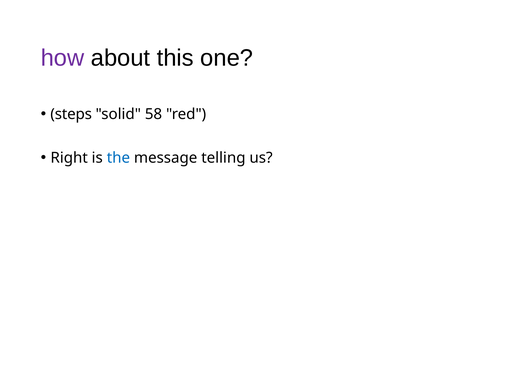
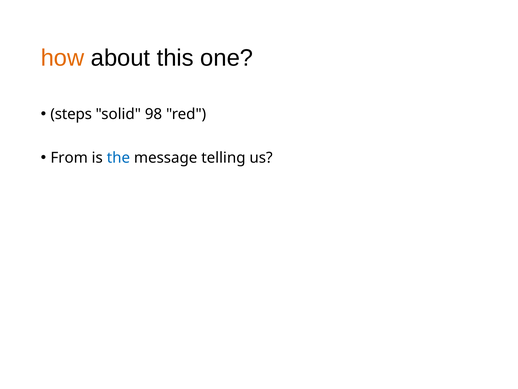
how colour: purple -> orange (63, 58)
58: 58 -> 98 (153, 114)
Right: Right -> From (69, 158)
